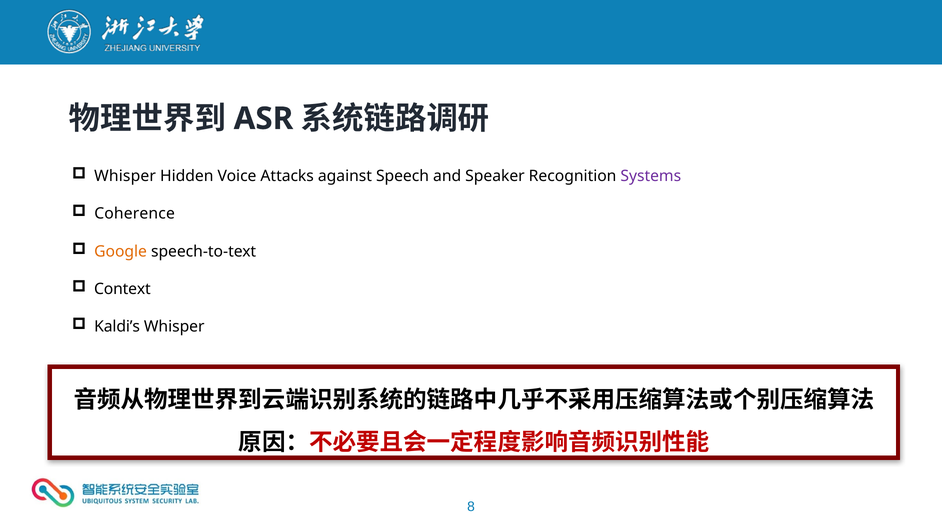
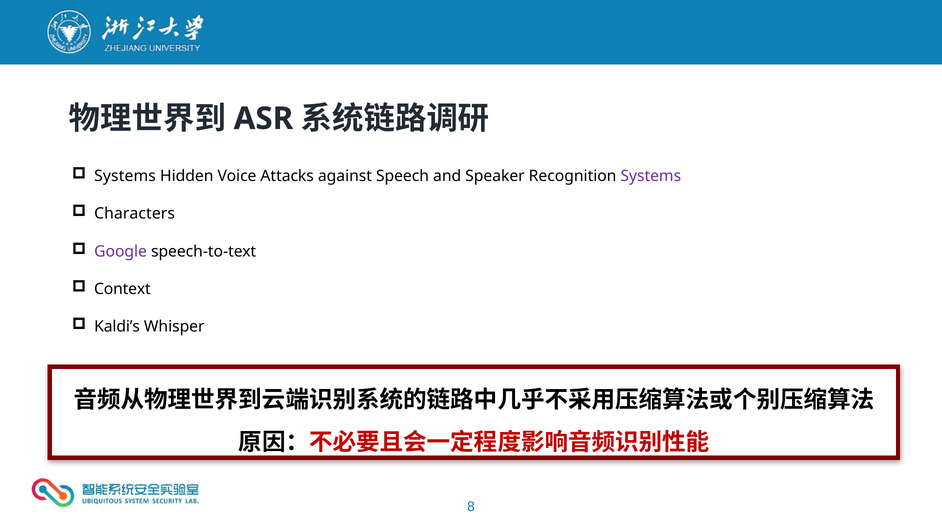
Whisper: Whisper -> Systems (125, 176)
Coherence: Coherence -> Characters (135, 214)
Google colour: orange -> purple (121, 251)
